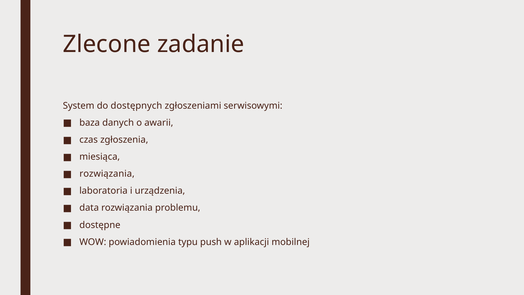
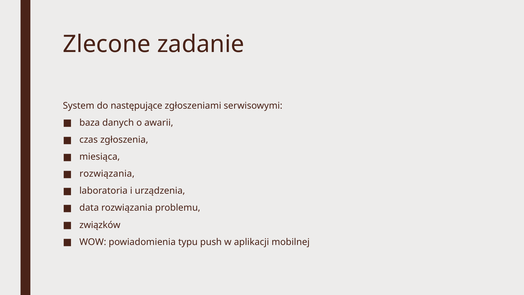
dostępnych: dostępnych -> następujące (136, 106)
dostępne: dostępne -> związków (100, 225)
